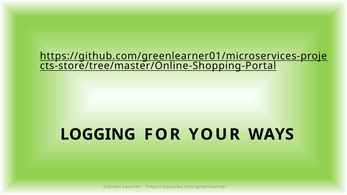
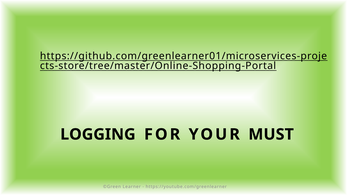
WAYS: WAYS -> MUST (271, 135)
